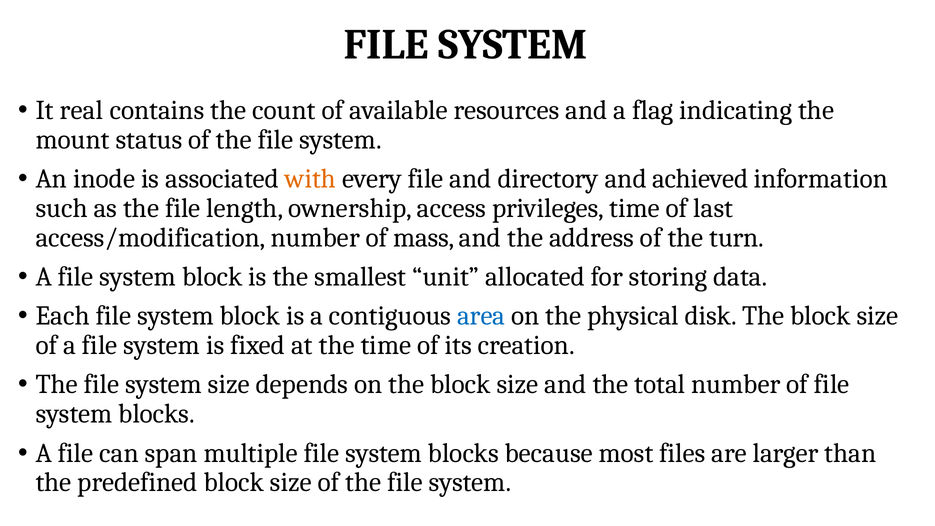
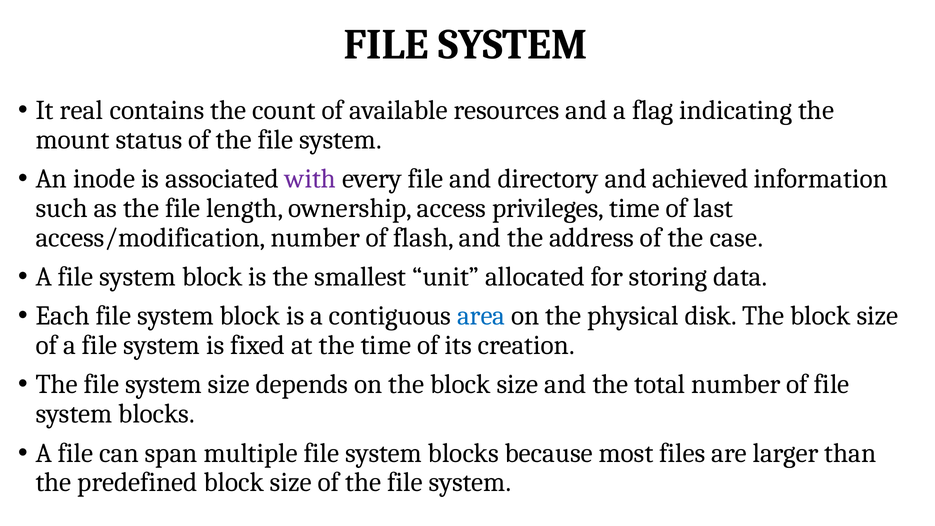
with colour: orange -> purple (311, 179)
mass: mass -> flash (424, 238)
turn: turn -> case (736, 238)
